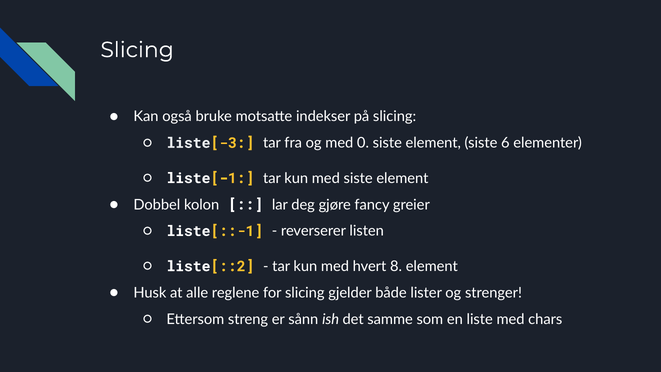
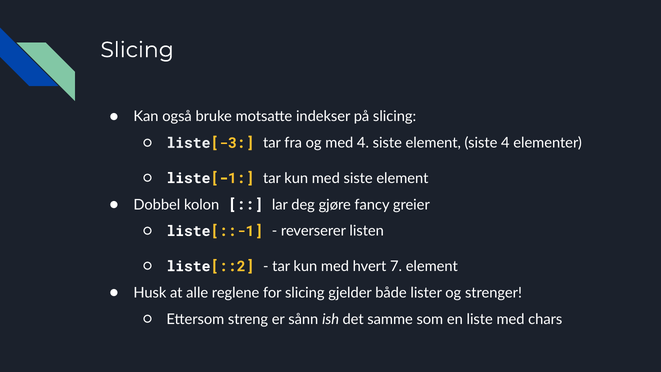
med 0: 0 -> 4 (363, 143)
siste 6: 6 -> 4 (505, 143)
8: 8 -> 7 (396, 266)
